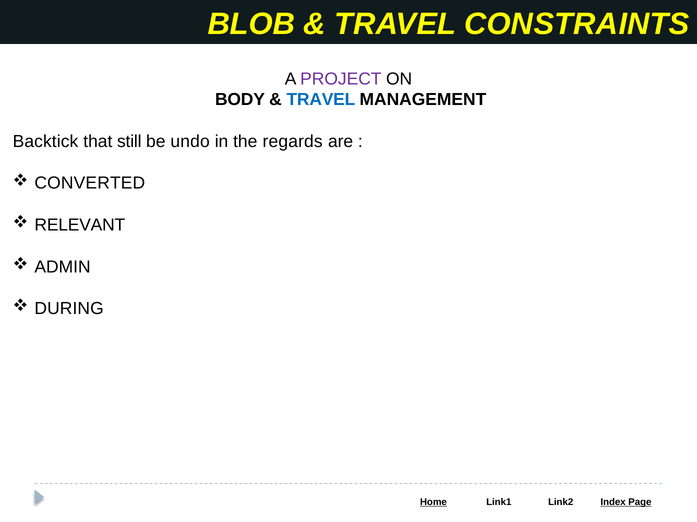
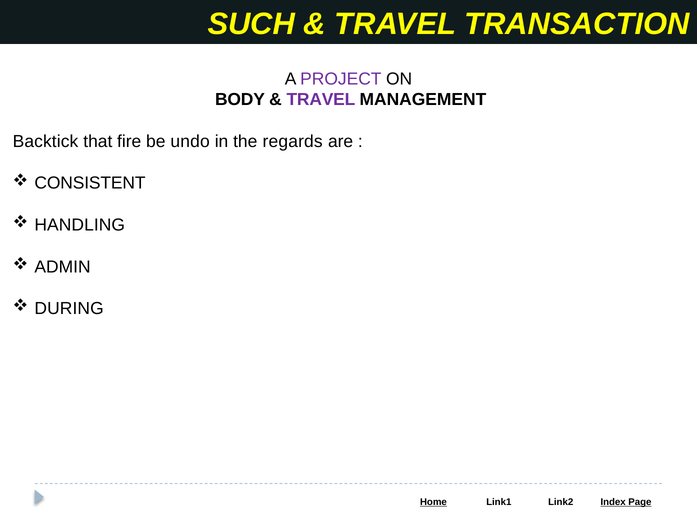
BLOB: BLOB -> SUCH (251, 24)
CONSTRAINTS: CONSTRAINTS -> TRANSACTION (577, 24)
TRAVEL colour: blue -> purple (321, 100)
still: still -> fire (129, 142)
CONVERTED: CONVERTED -> CONSISTENT (90, 184)
RELEVANT: RELEVANT -> HANDLING (80, 225)
